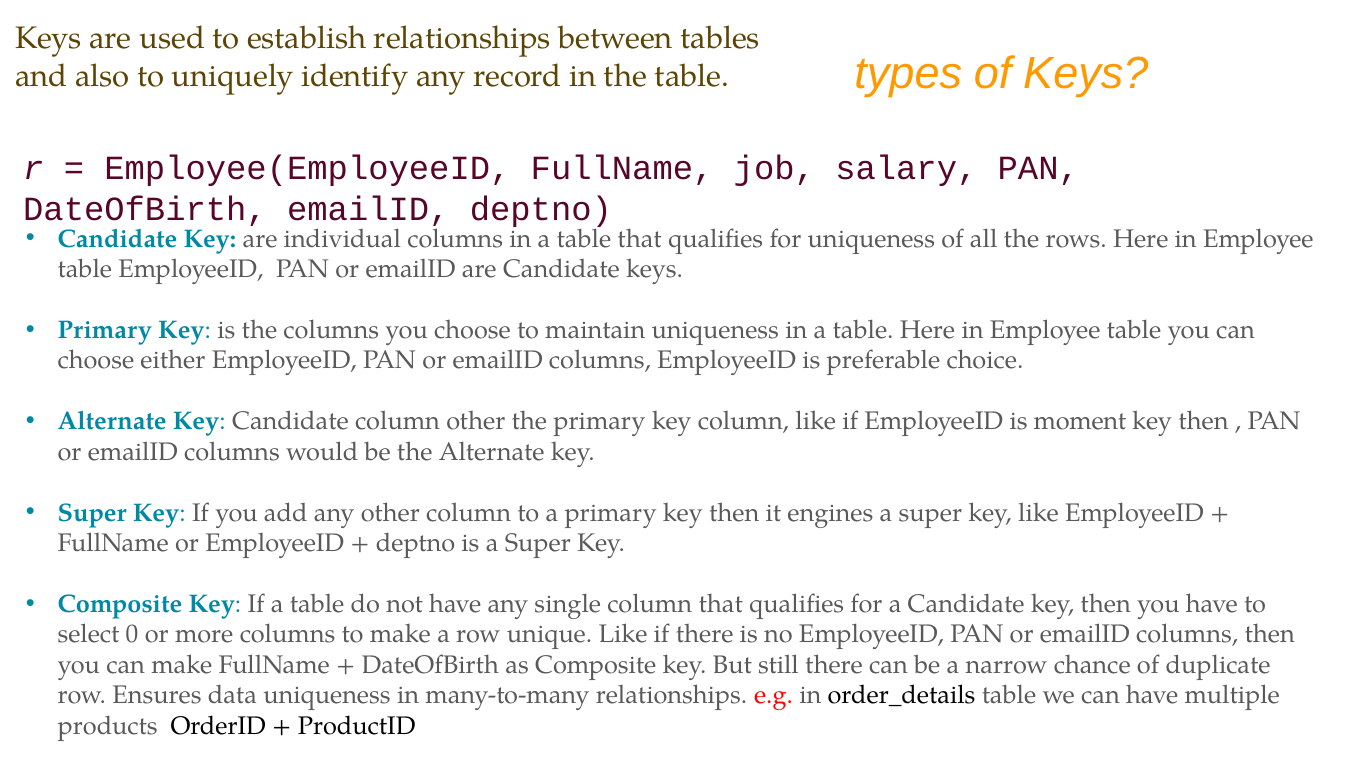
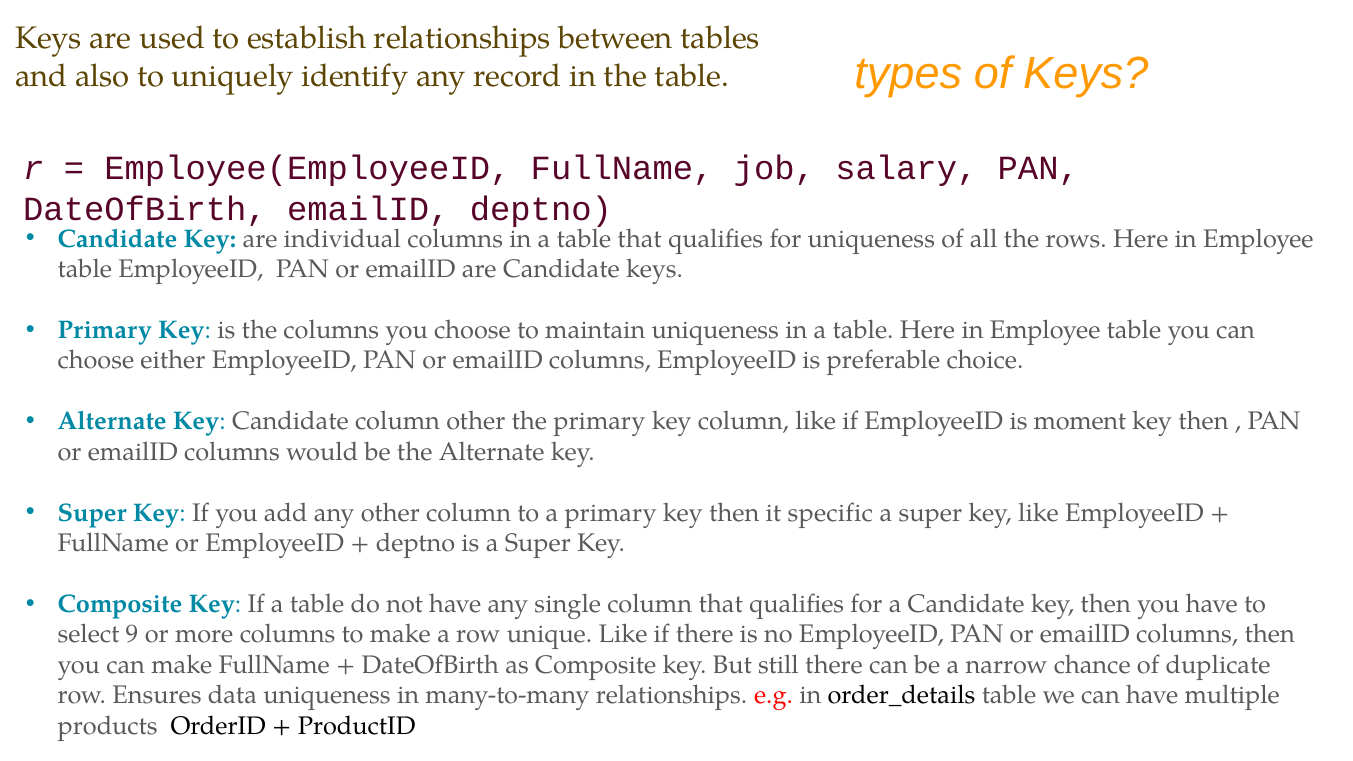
engines: engines -> specific (830, 513)
0: 0 -> 9 (132, 635)
